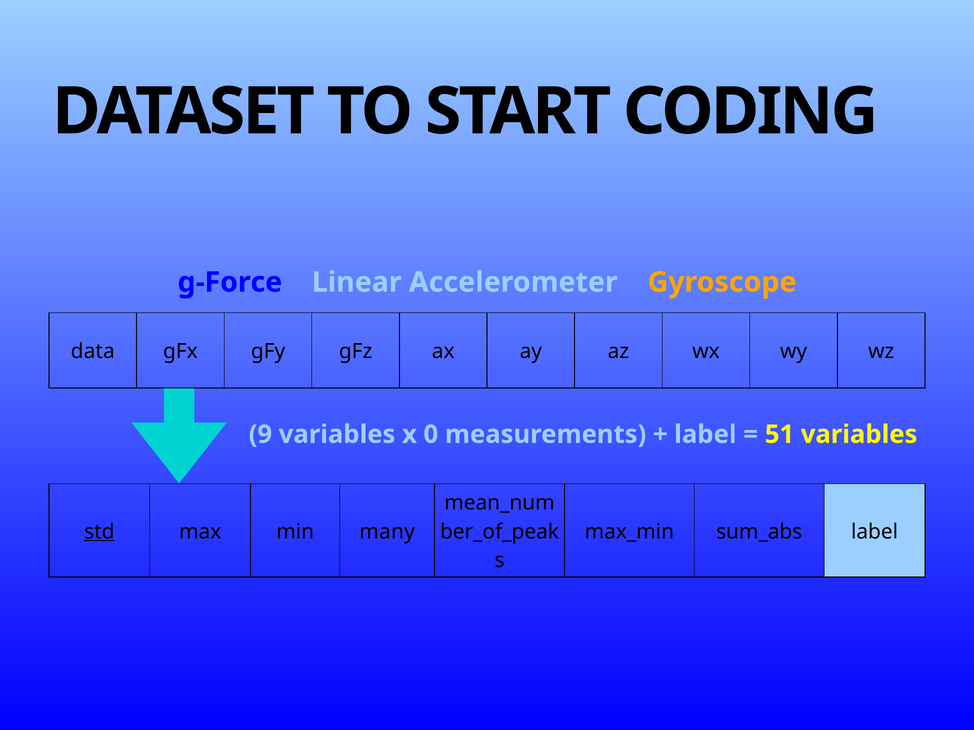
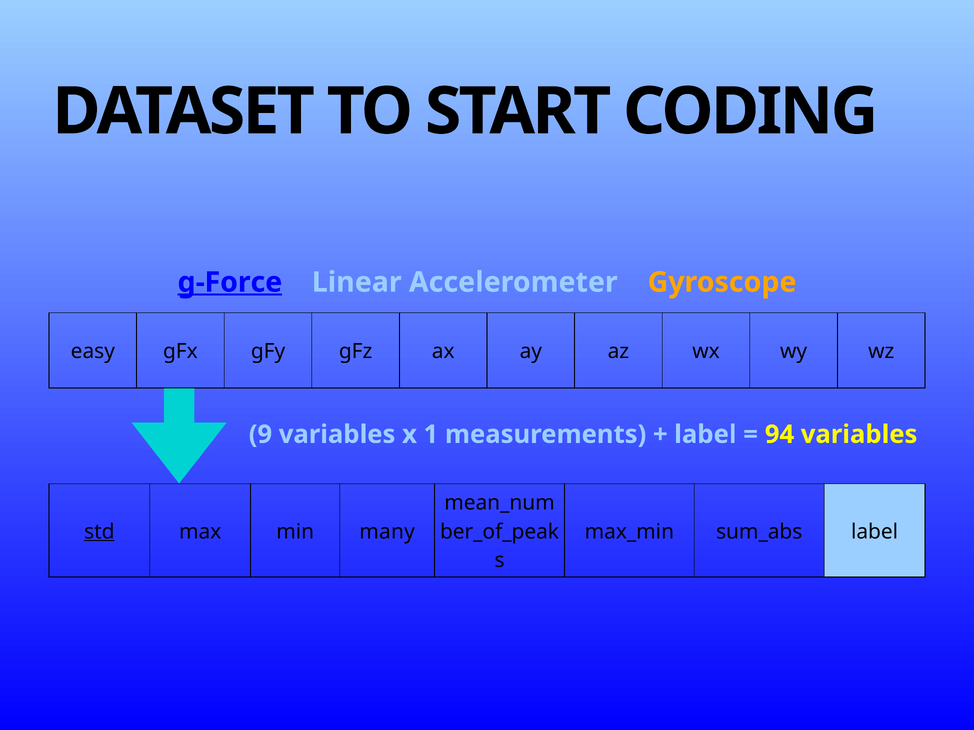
g-Force underline: none -> present (230, 282)
data: data -> easy (93, 352)
0: 0 -> 1 (431, 435)
51: 51 -> 94 (779, 435)
